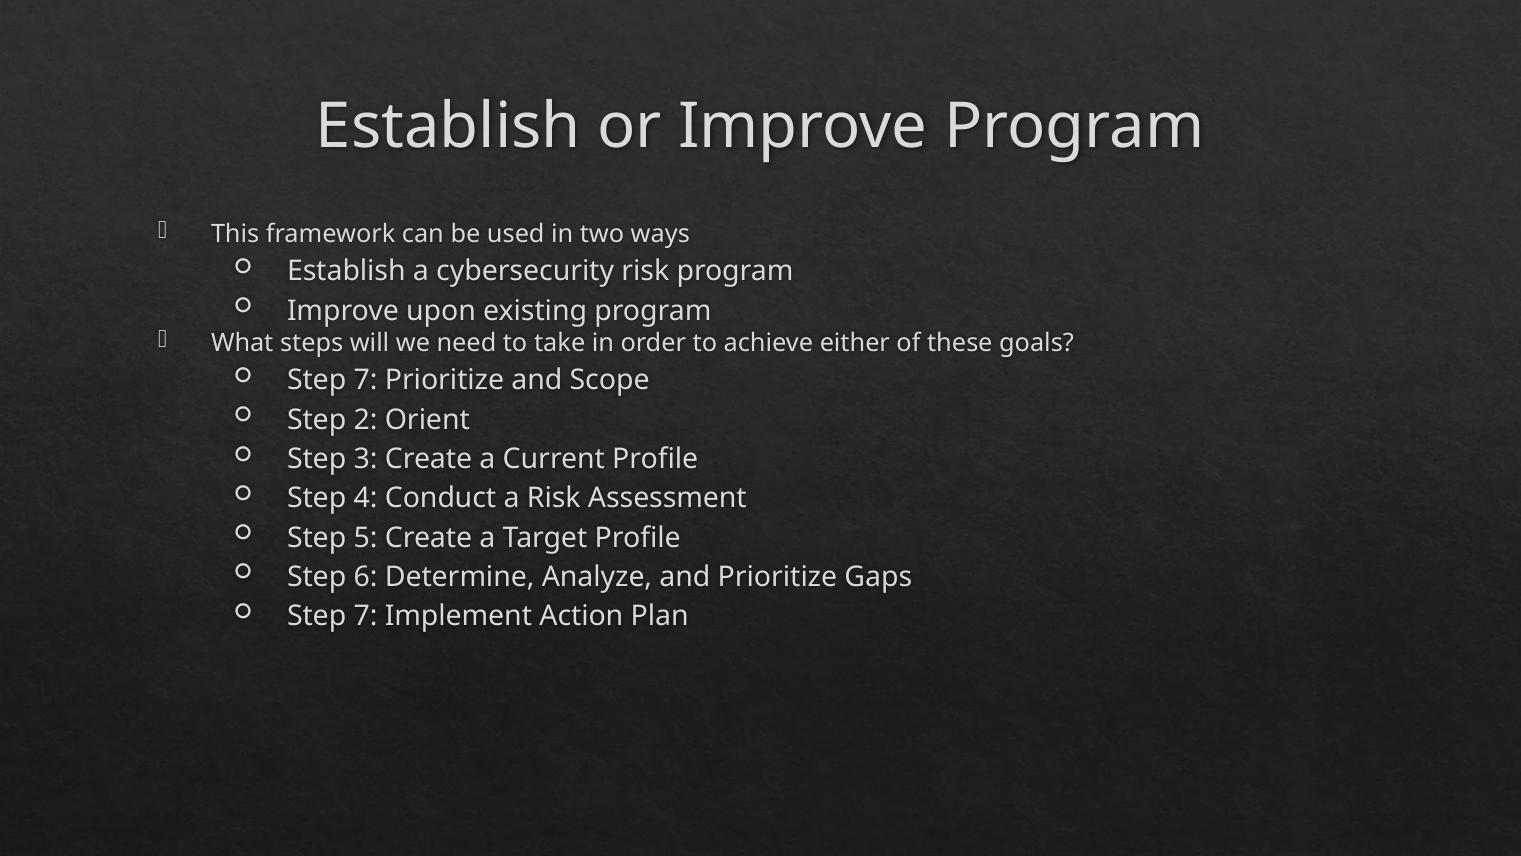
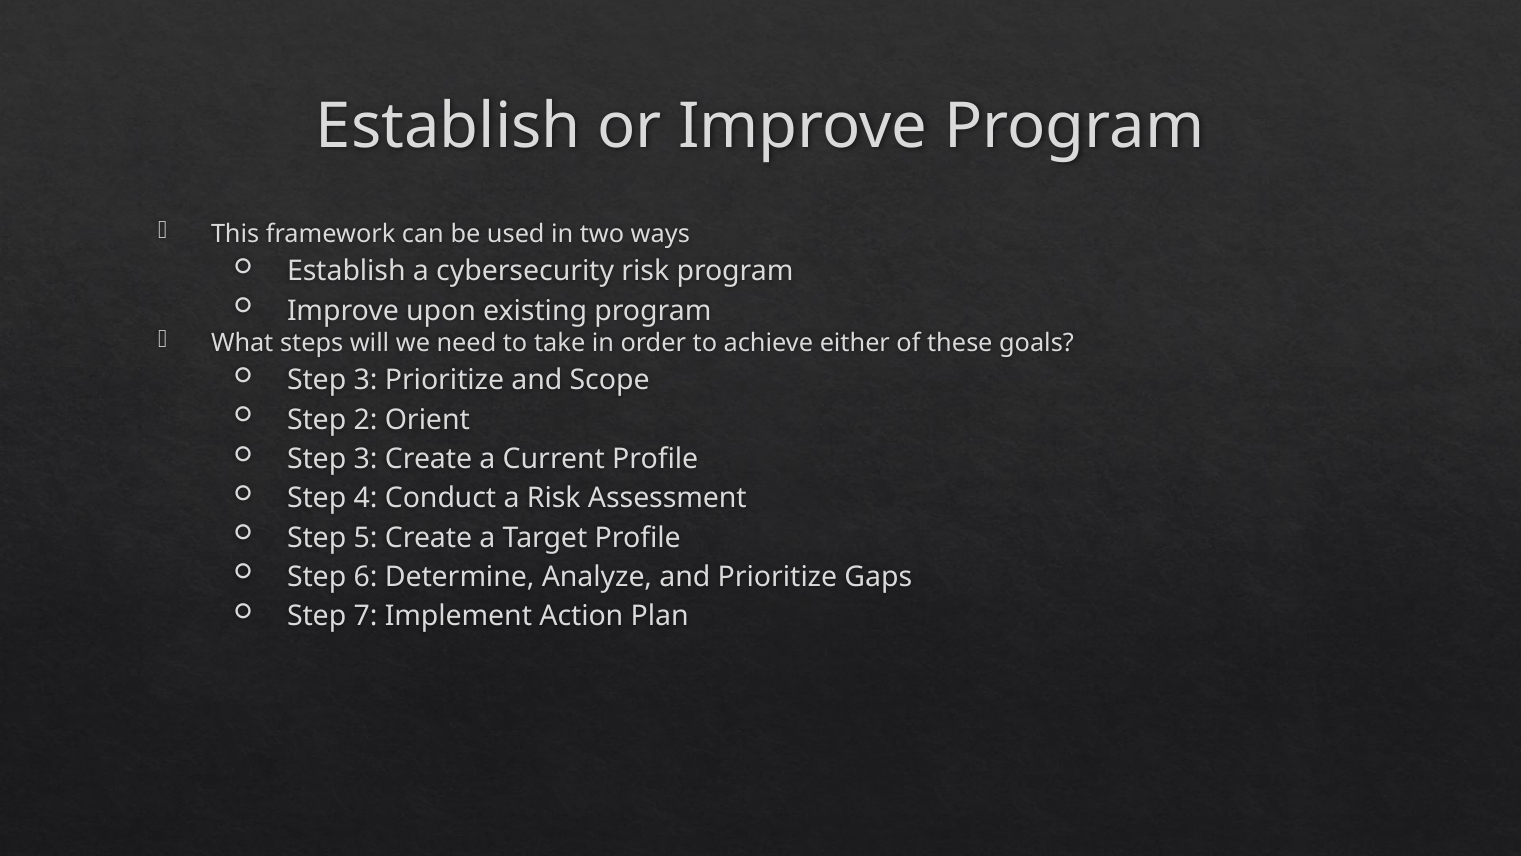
7: 7 -> 3 (366, 380)
